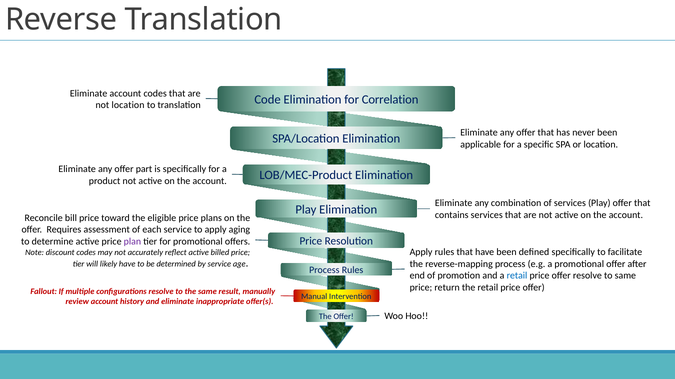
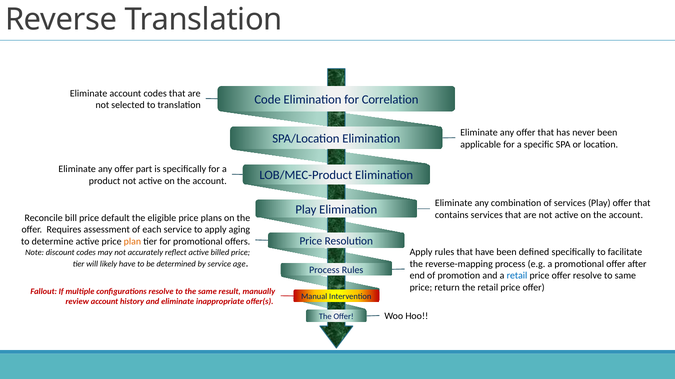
not location: location -> selected (128, 105)
toward: toward -> default (116, 218)
plan colour: purple -> orange (132, 242)
